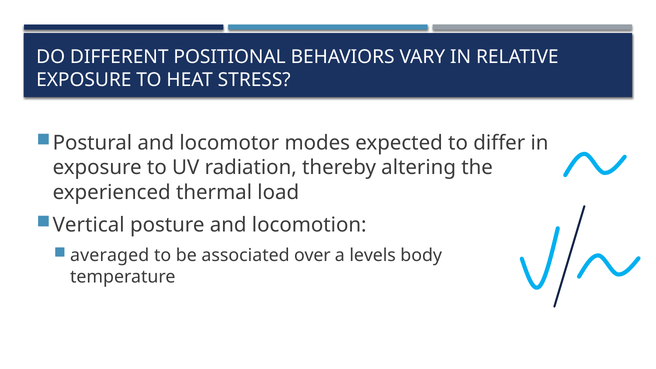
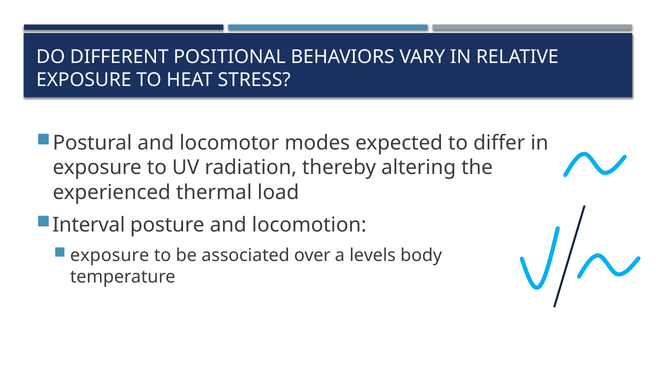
Vertical: Vertical -> Interval (89, 225)
averaged: averaged -> exposure (110, 256)
